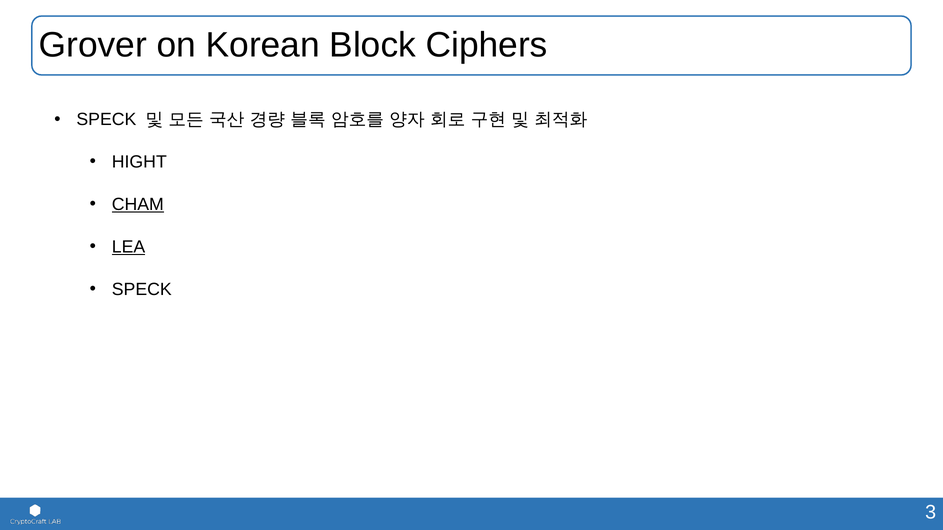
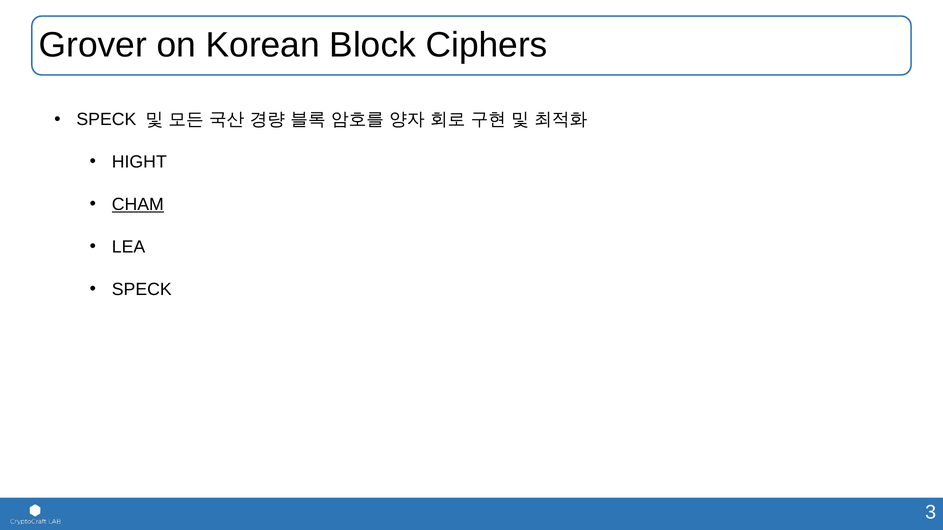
LEA underline: present -> none (129, 247)
